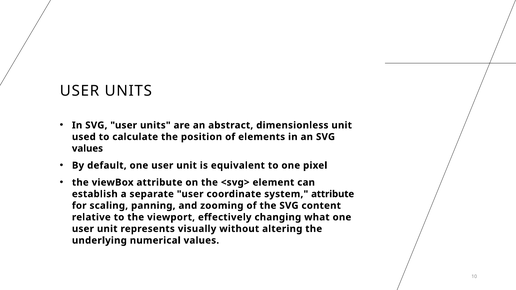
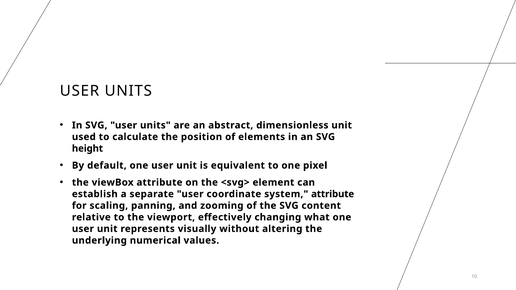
values: values -> height (87, 149)
